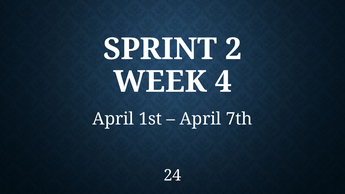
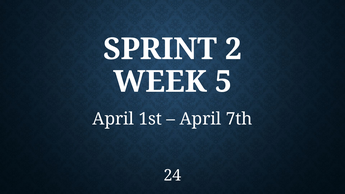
4: 4 -> 5 (223, 82)
